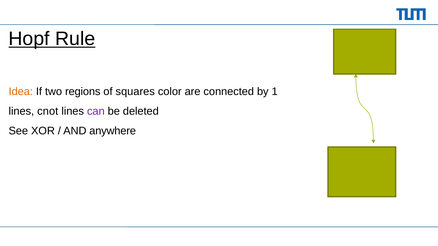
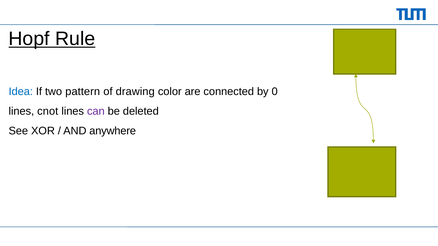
Idea colour: orange -> blue (21, 92)
regions: regions -> pattern (83, 92)
squares: squares -> drawing (135, 92)
1: 1 -> 0 (275, 92)
